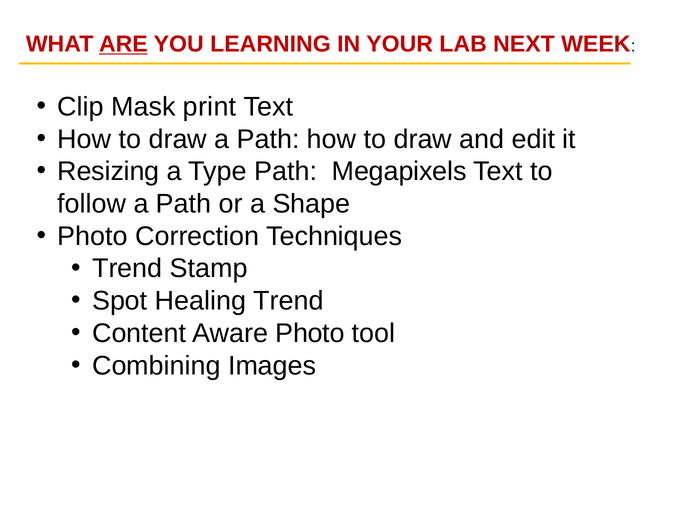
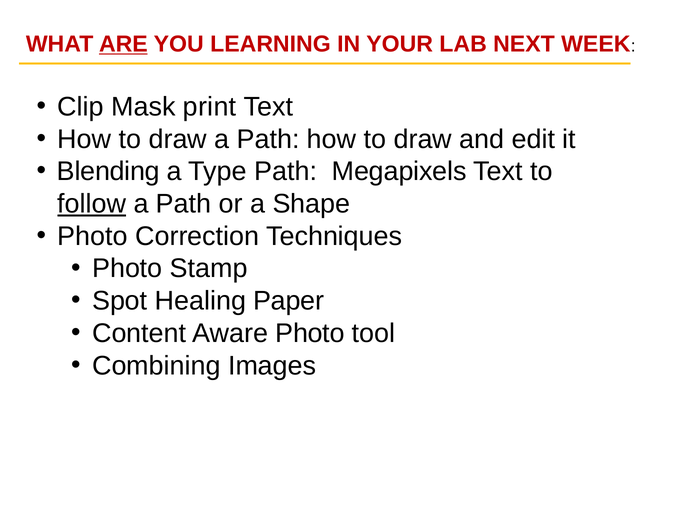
Resizing: Resizing -> Blending (108, 171)
follow underline: none -> present (92, 204)
Trend: Trend -> Photo (127, 268)
Healing Trend: Trend -> Paper (289, 301)
